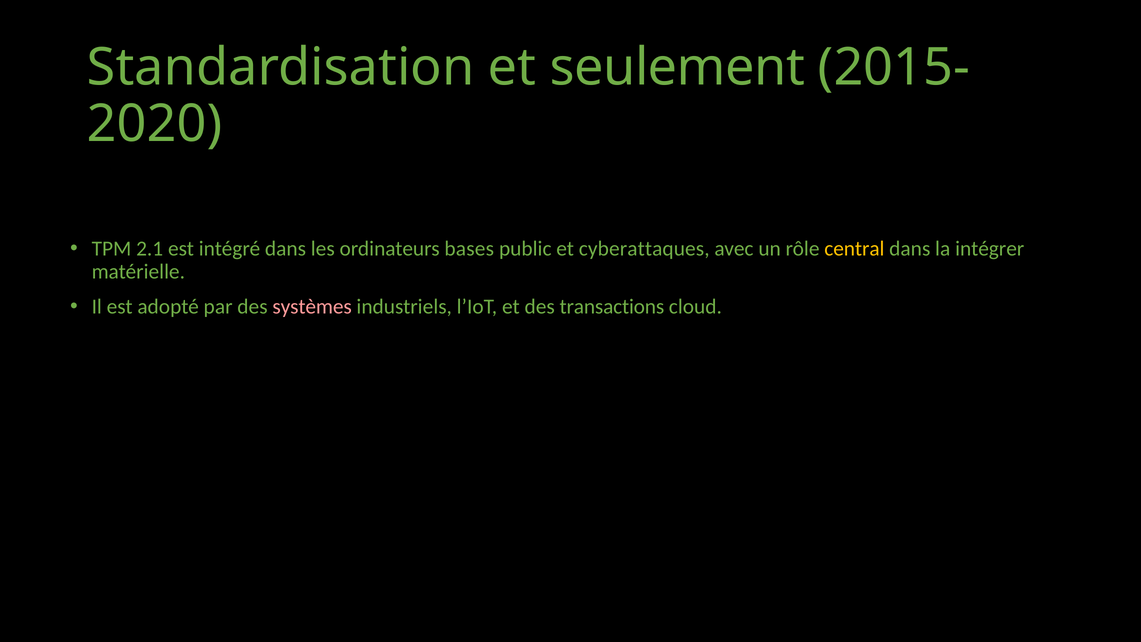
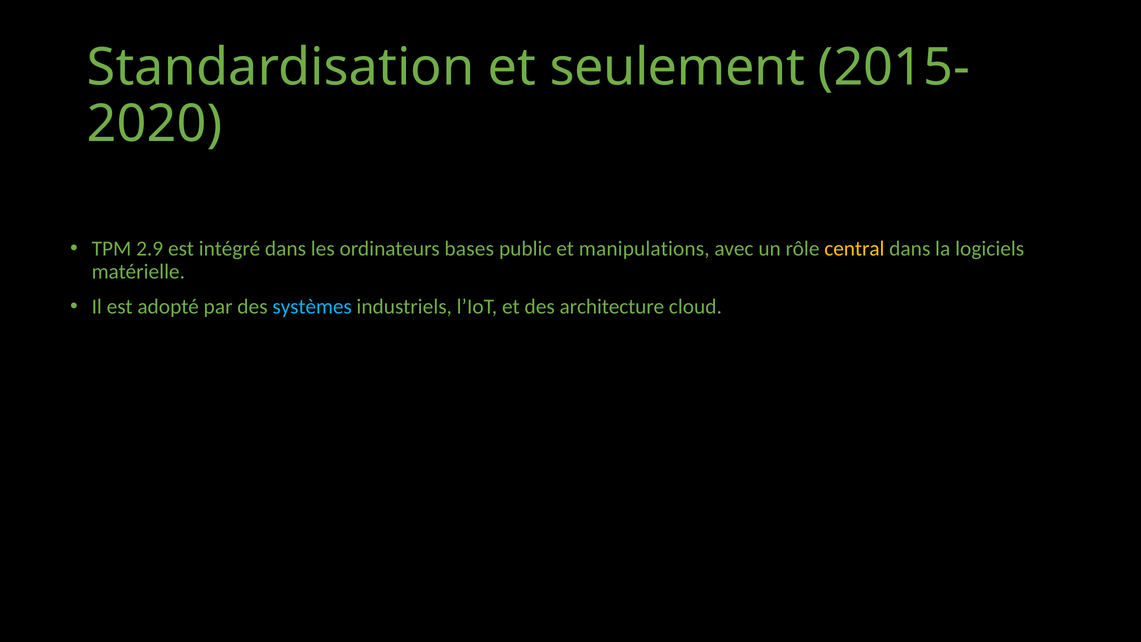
2.1: 2.1 -> 2.9 (150, 249)
cyberattaques: cyberattaques -> manipulations (644, 249)
intégrer: intégrer -> logiciels (990, 249)
systèmes colour: pink -> light blue (312, 307)
transactions: transactions -> architecture (612, 307)
